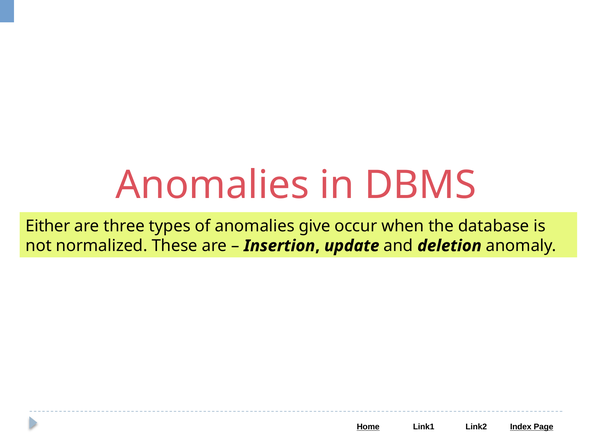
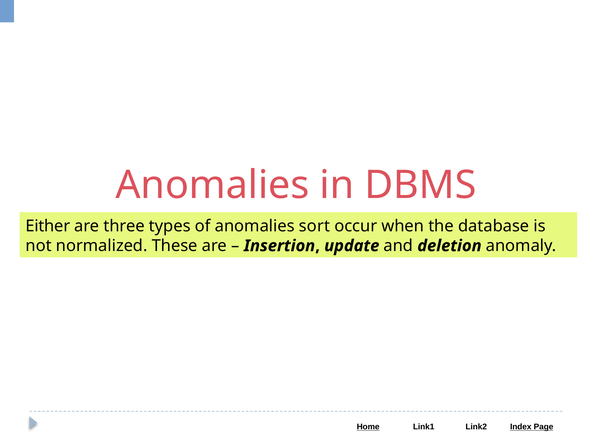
give: give -> sort (314, 226)
